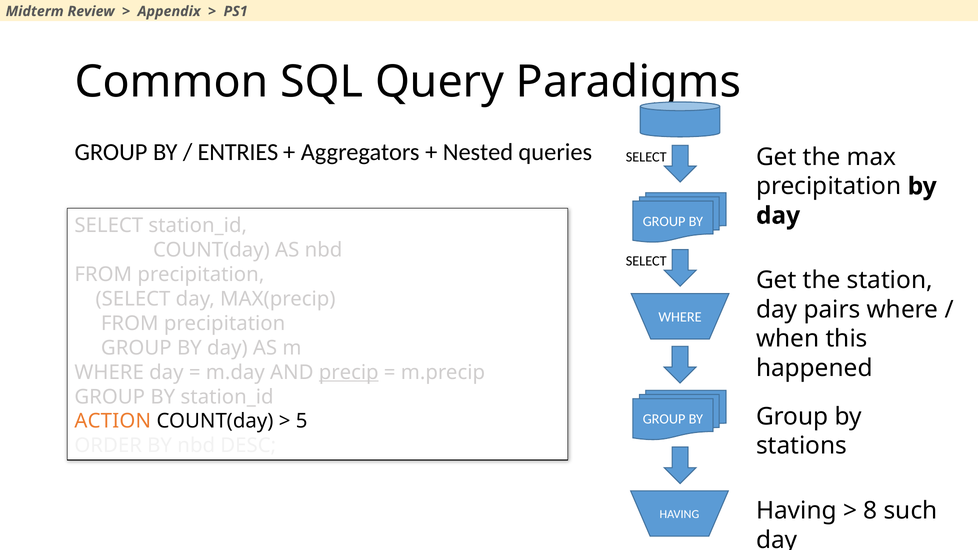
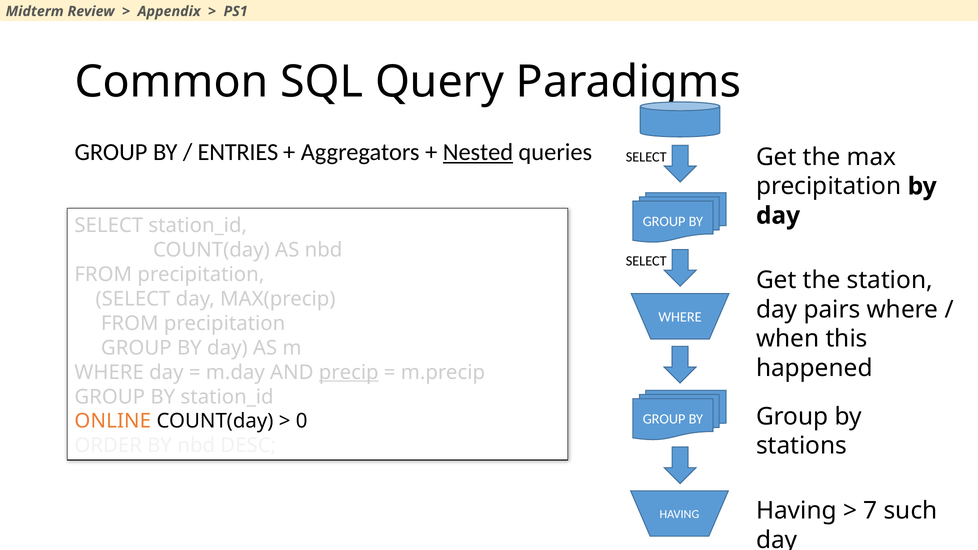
Nested underline: none -> present (478, 152)
ACTION: ACTION -> ONLINE (113, 421)
5: 5 -> 0 (302, 421)
8: 8 -> 7 (870, 511)
